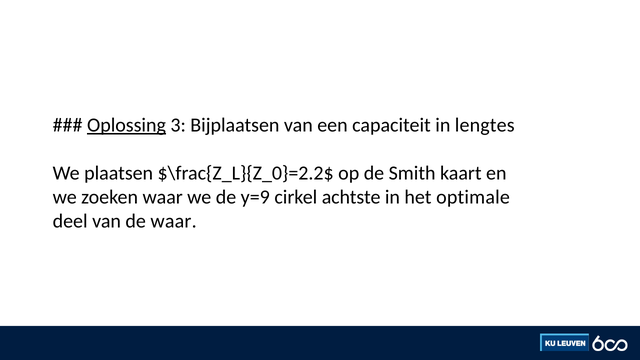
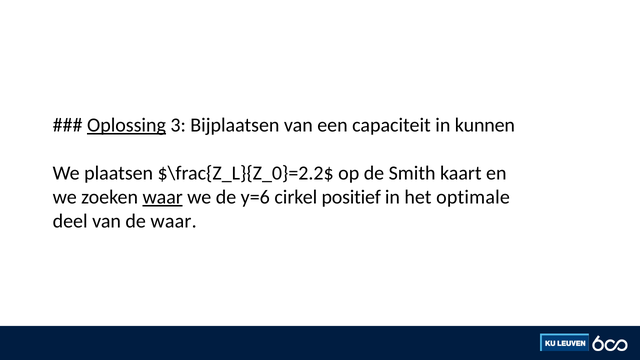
lengtes: lengtes -> kunnen (485, 125)
waar underline: none -> present (163, 197)
y=9: y=9 -> y=6 (255, 197)
achtste: achtste -> positief (351, 197)
